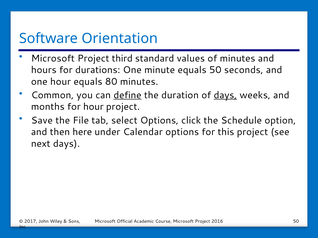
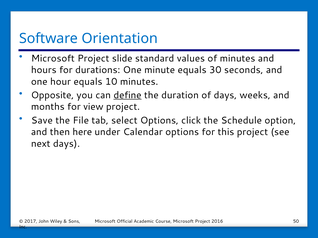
third: third -> slide (122, 58)
equals 50: 50 -> 30 (215, 70)
80: 80 -> 10 (111, 82)
Common: Common -> Opposite (52, 95)
days underline: present -> none (225, 95)
for hour: hour -> view (93, 107)
